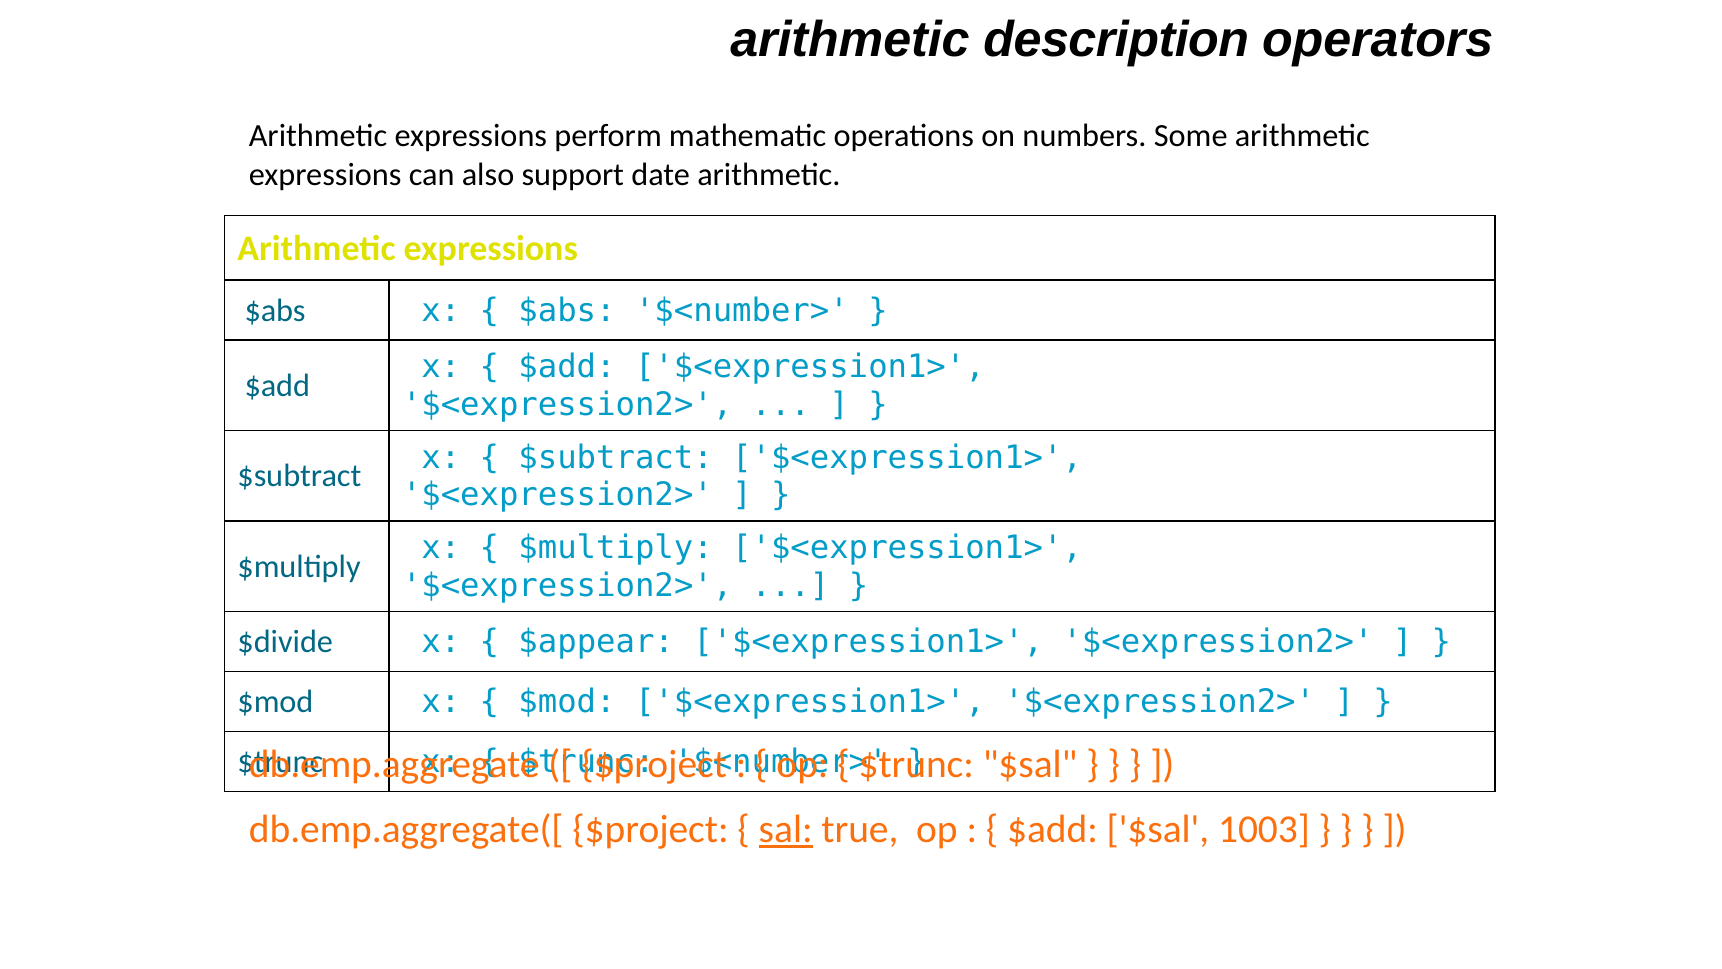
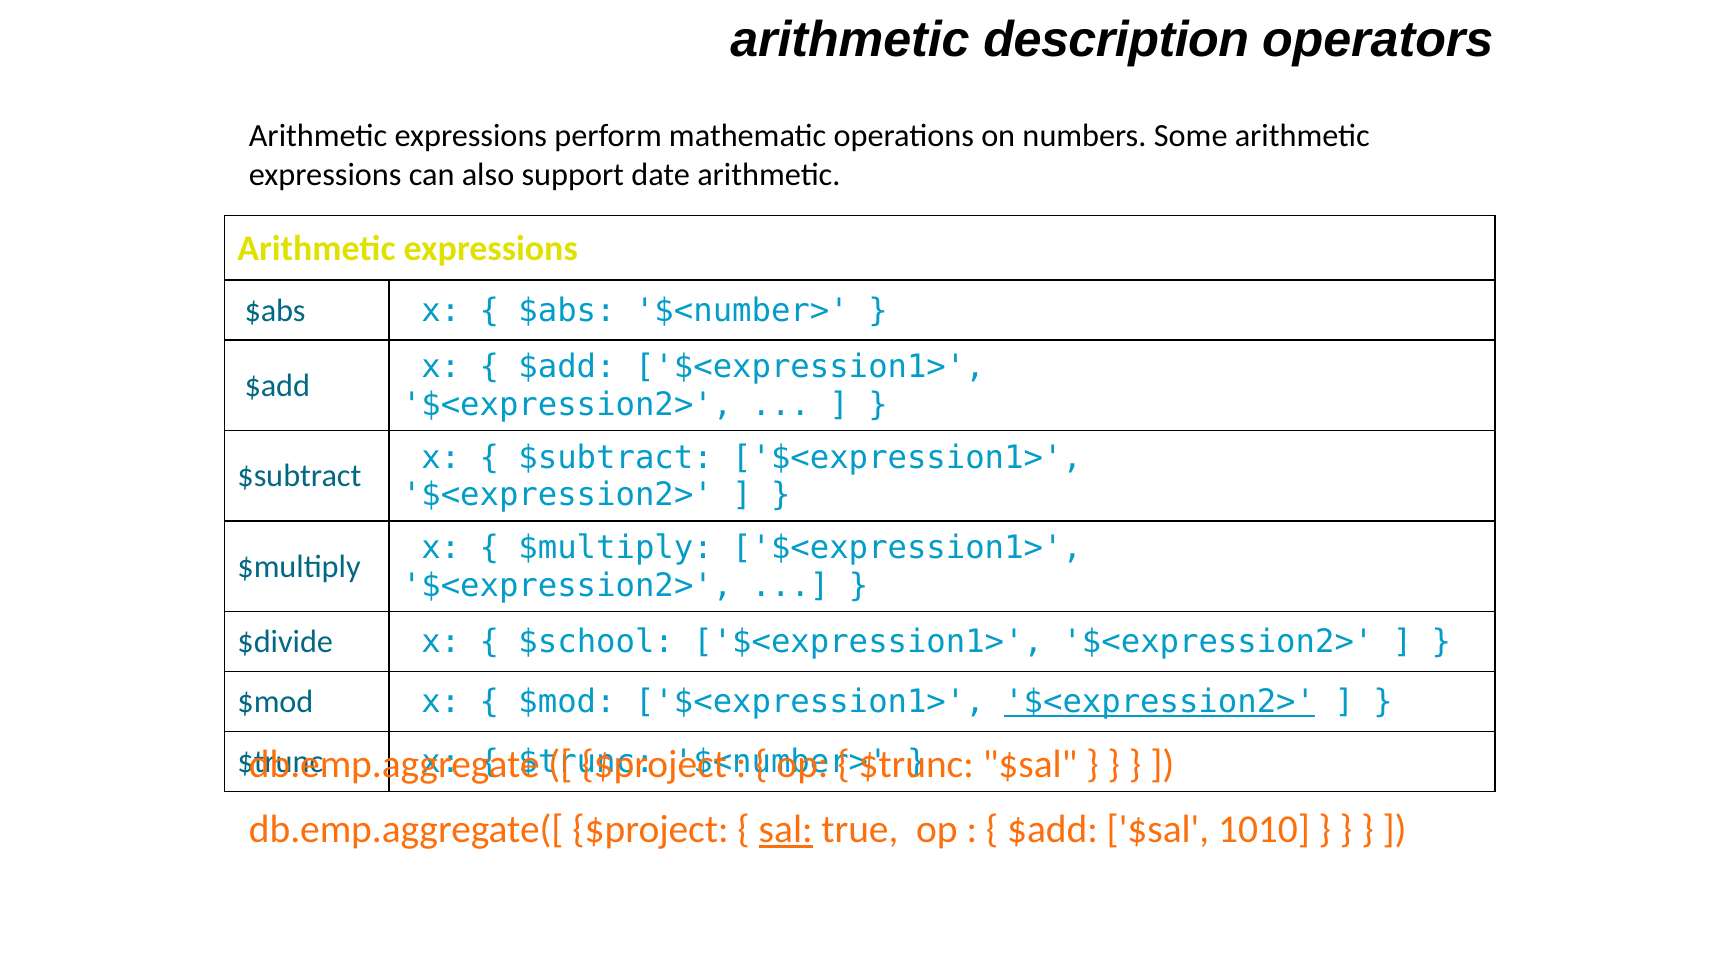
$appear: $appear -> $school (596, 642)
$<expression2> underline: none -> present (1160, 702)
1003: 1003 -> 1010 (1264, 829)
